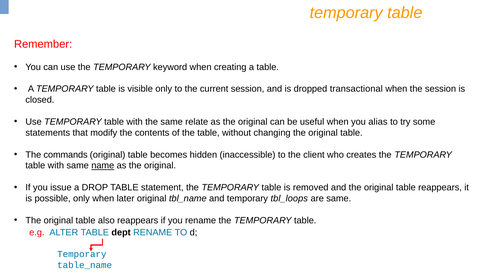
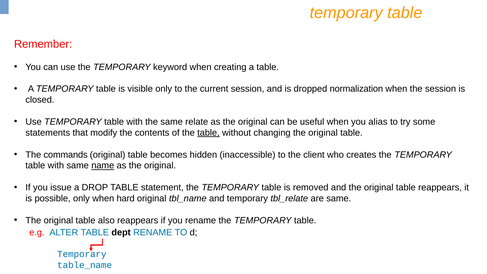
transactional: transactional -> normalization (356, 89)
table underline: none -> present (208, 133)
later: later -> hard (126, 198)
tbl_loops: tbl_loops -> tbl_relate (289, 198)
